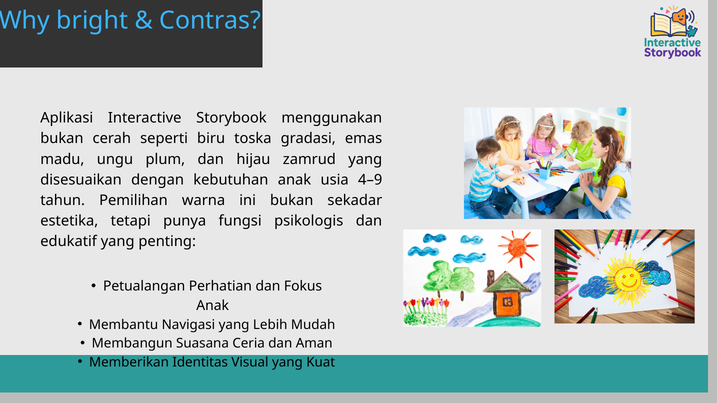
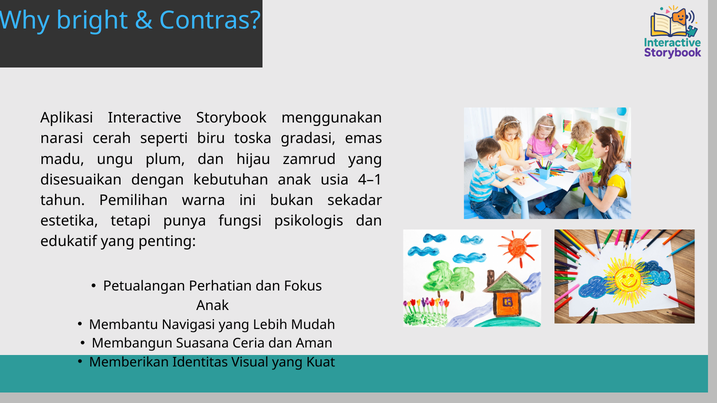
bukan: bukan -> narasi (62, 139)
4–9: 4–9 -> 4–1 (370, 180)
